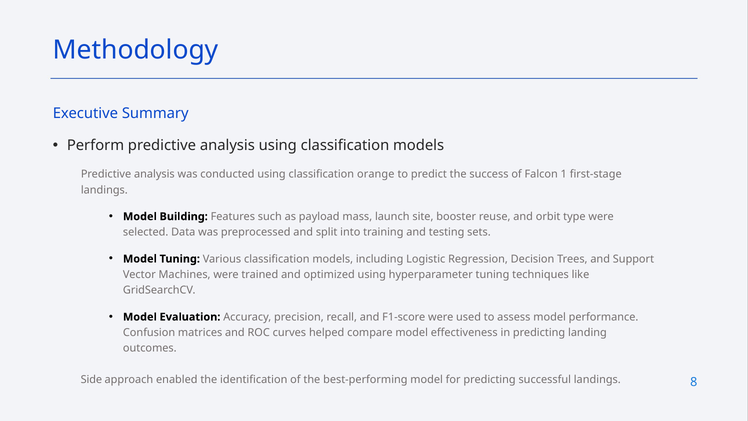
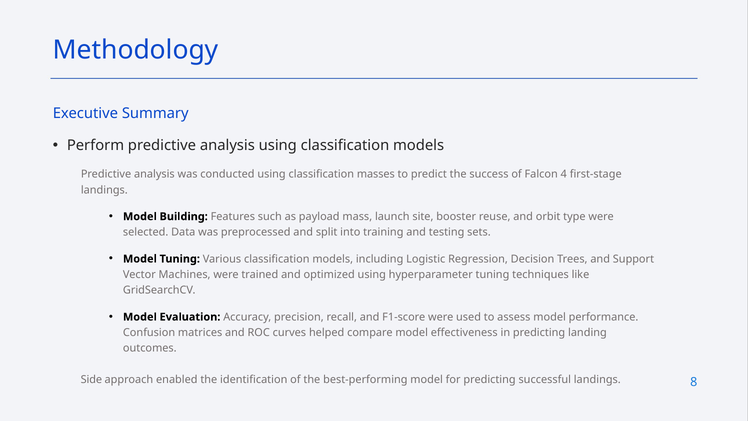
orange: orange -> masses (376, 174)
1: 1 -> 4 (564, 174)
